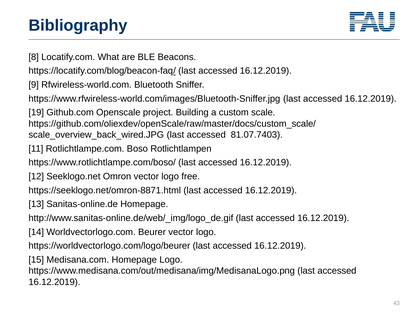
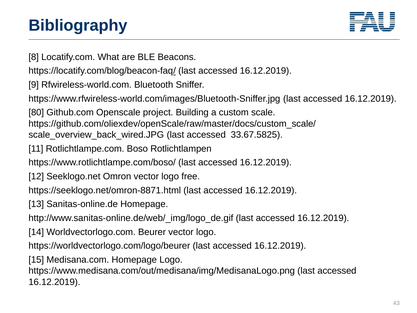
19: 19 -> 80 (36, 112)
81.07.7403: 81.07.7403 -> 33.67.5825 (257, 135)
